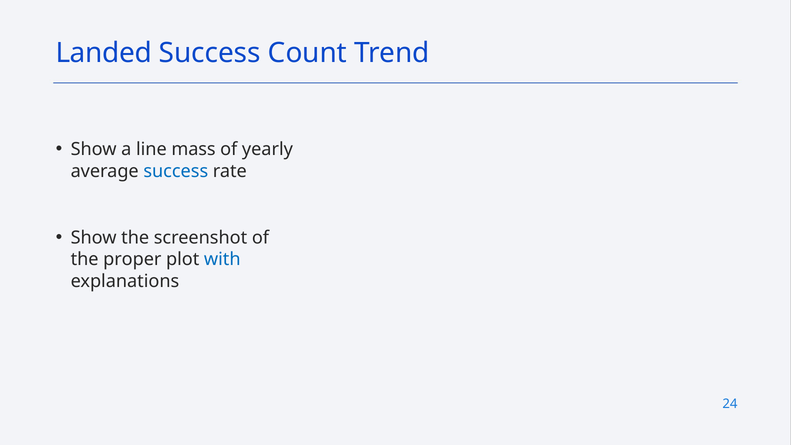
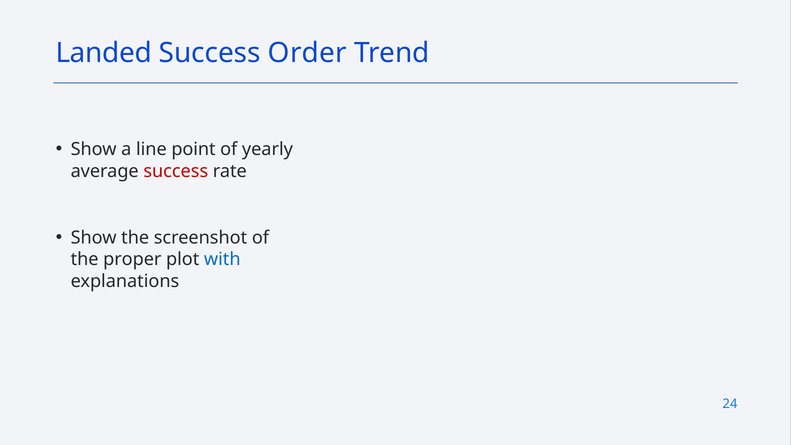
Count: Count -> Order (307, 53)
mass: mass -> point (193, 149)
success colour: blue -> red (176, 171)
